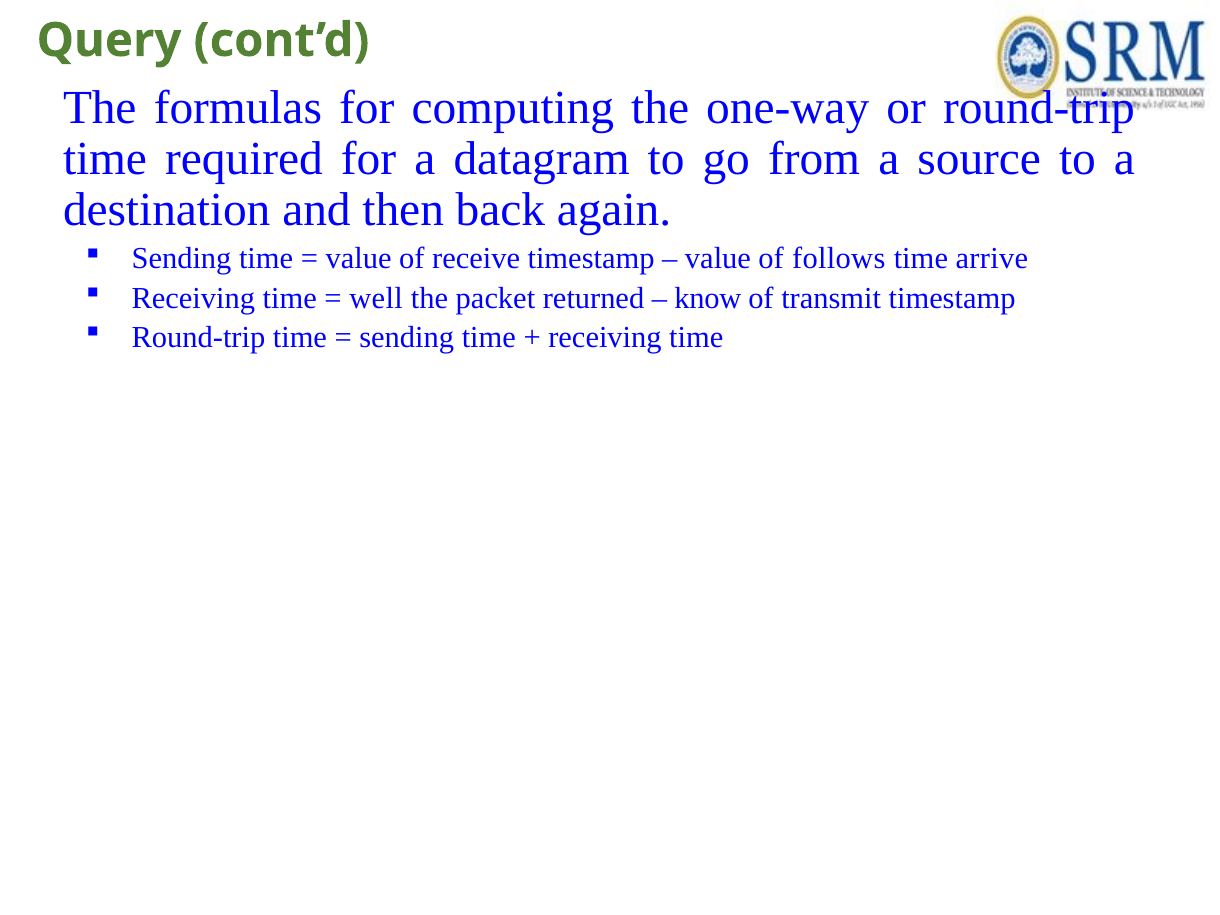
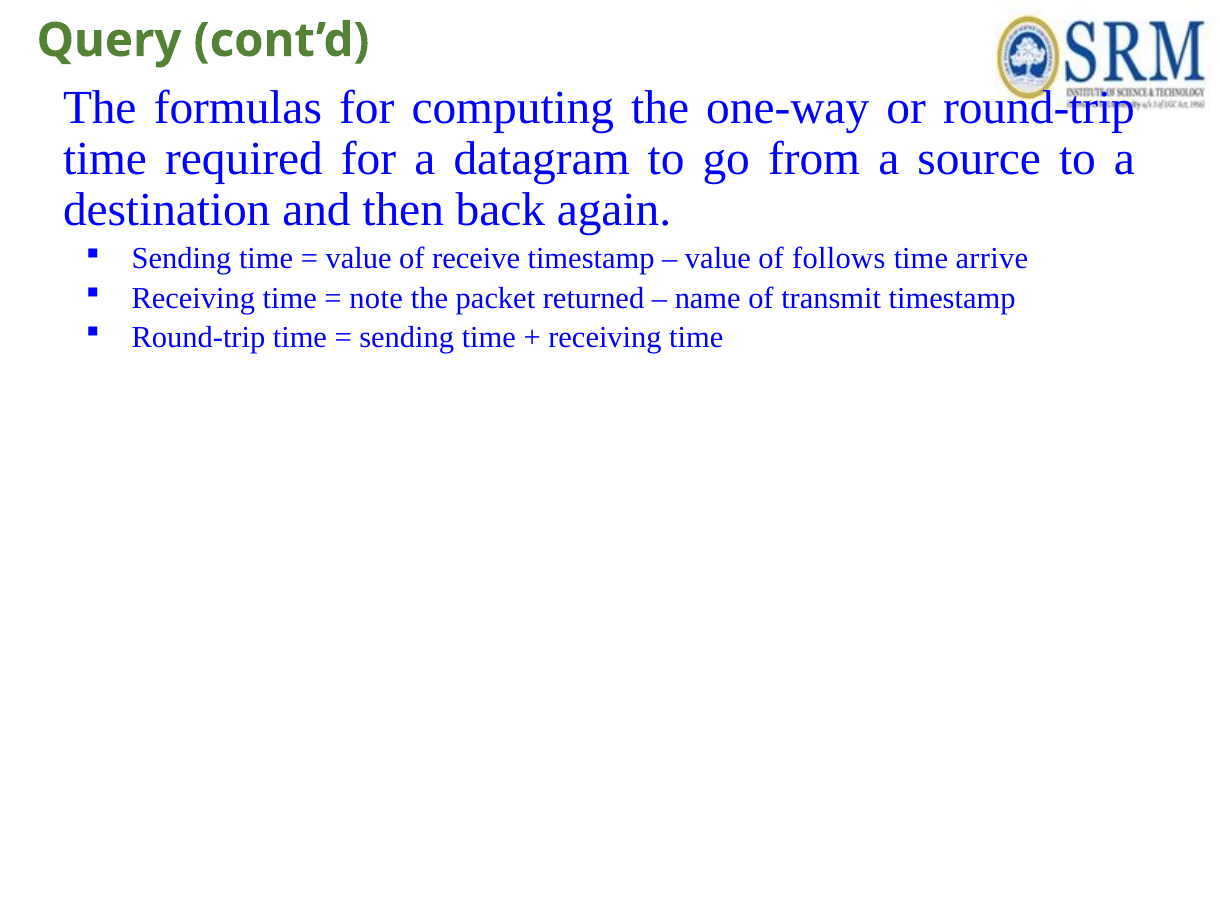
well: well -> note (376, 298)
know: know -> name (708, 298)
